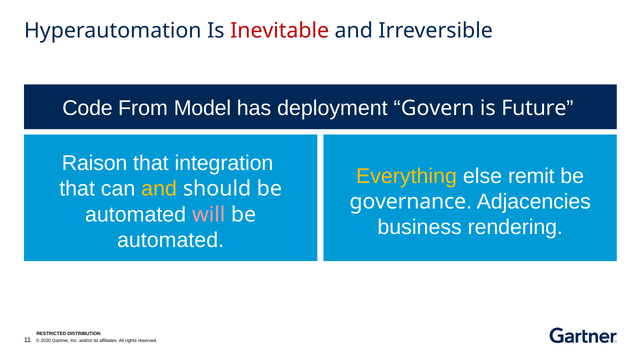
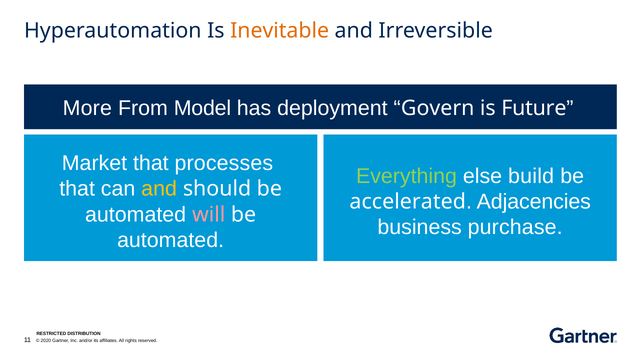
Inevitable colour: red -> orange (280, 31)
Code: Code -> More (87, 108)
Raison: Raison -> Market (94, 164)
integration: integration -> processes (224, 164)
Everything colour: yellow -> light green (407, 176)
remit: remit -> build (531, 176)
governance: governance -> accelerated (408, 202)
rendering: rendering -> purchase (515, 228)
